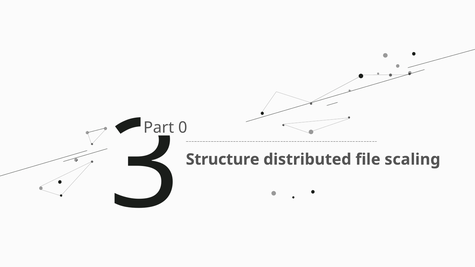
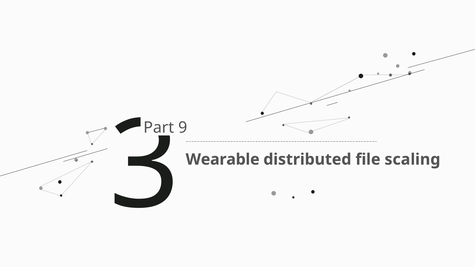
0: 0 -> 9 (183, 128)
Structure: Structure -> Wearable (223, 160)
